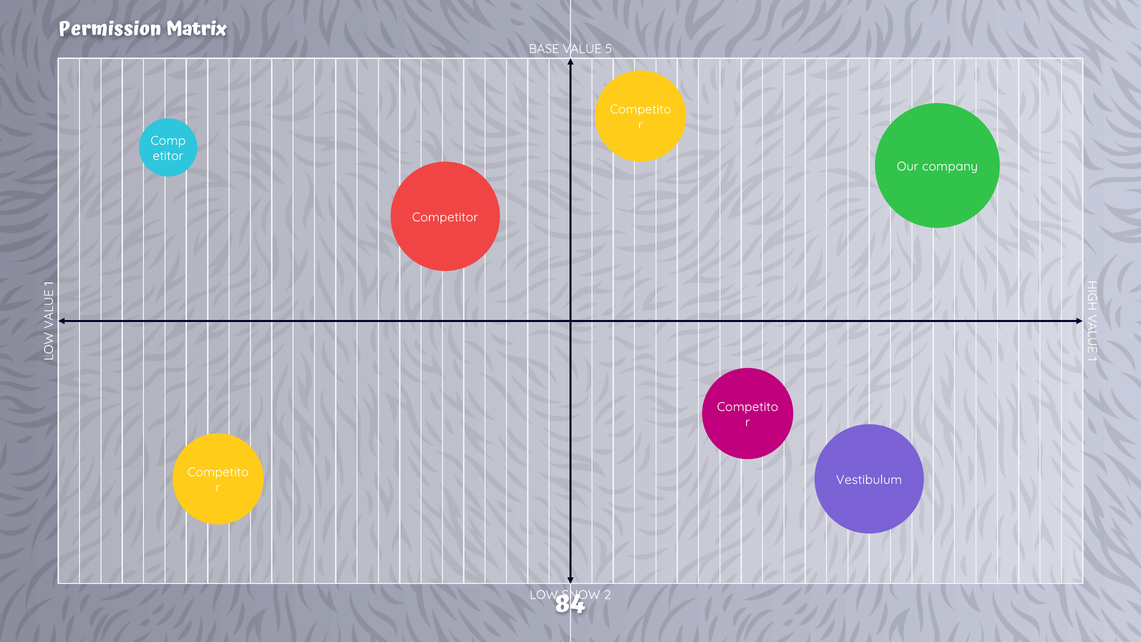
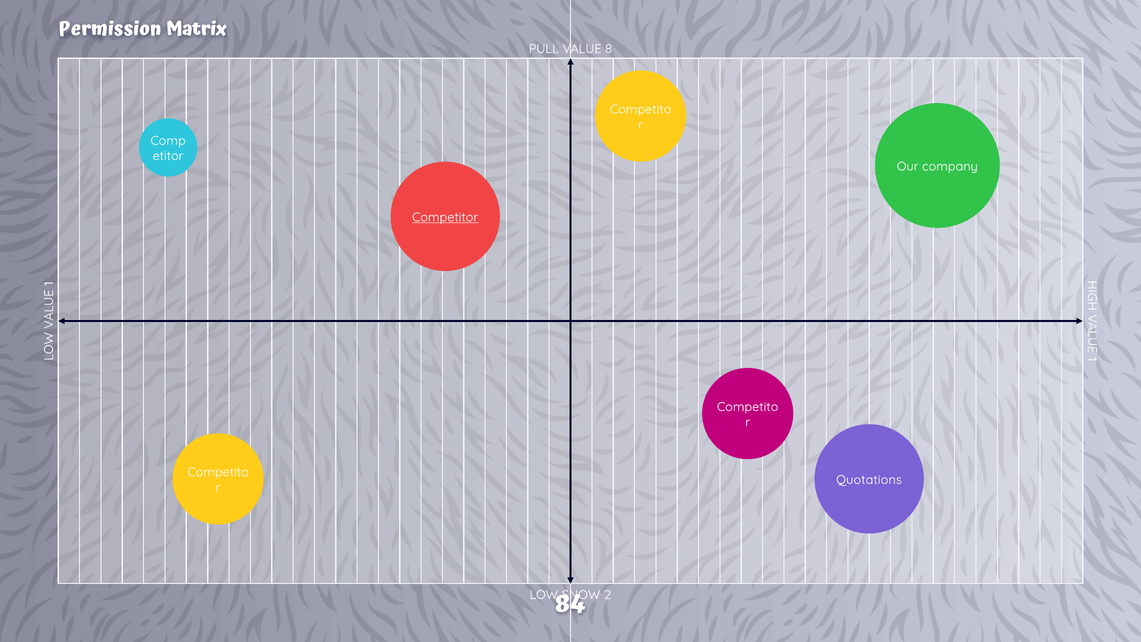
BASE: BASE -> PULL (544, 49)
5: 5 -> 8 (609, 49)
Competitor underline: none -> present (445, 217)
Vestibulum: Vestibulum -> Quotations (869, 480)
